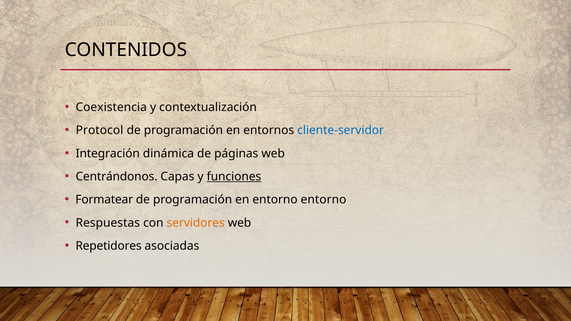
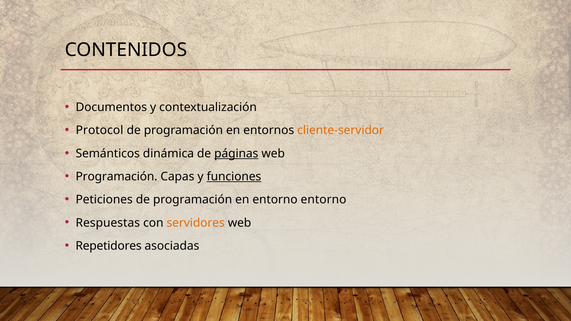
Coexistencia: Coexistencia -> Documentos (111, 107)
cliente-servidor colour: blue -> orange (341, 130)
Integración: Integración -> Semánticos (108, 154)
páginas underline: none -> present (236, 154)
Centrándonos: Centrándonos -> Programación (117, 177)
Formatear: Formatear -> Peticiones (104, 200)
